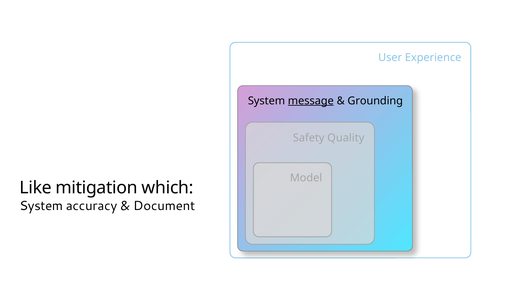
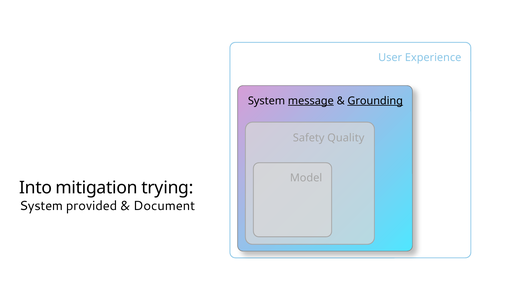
Grounding underline: none -> present (375, 101)
Like: Like -> Into (36, 188)
which: which -> trying (168, 188)
accuracy: accuracy -> provided (92, 206)
